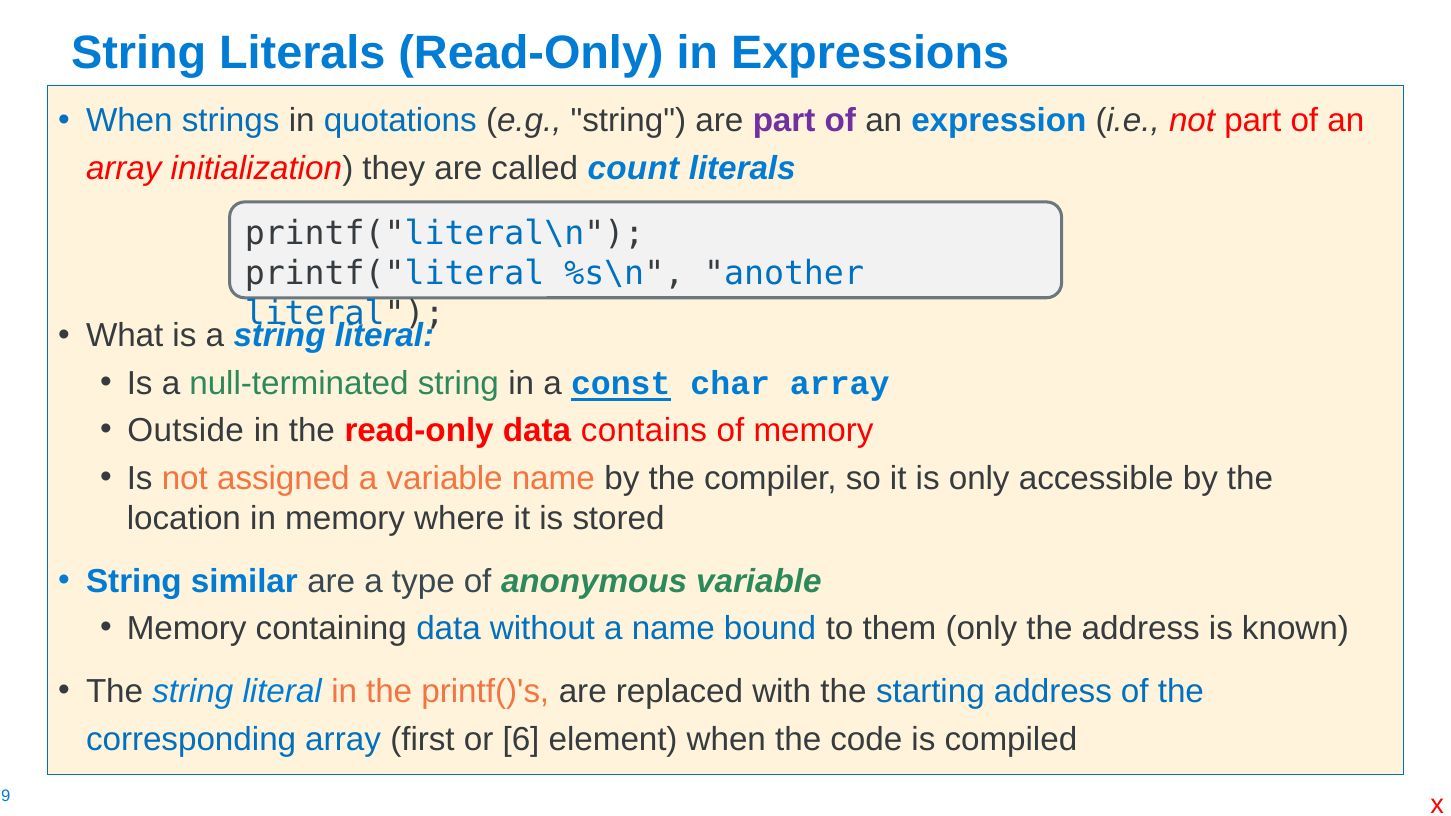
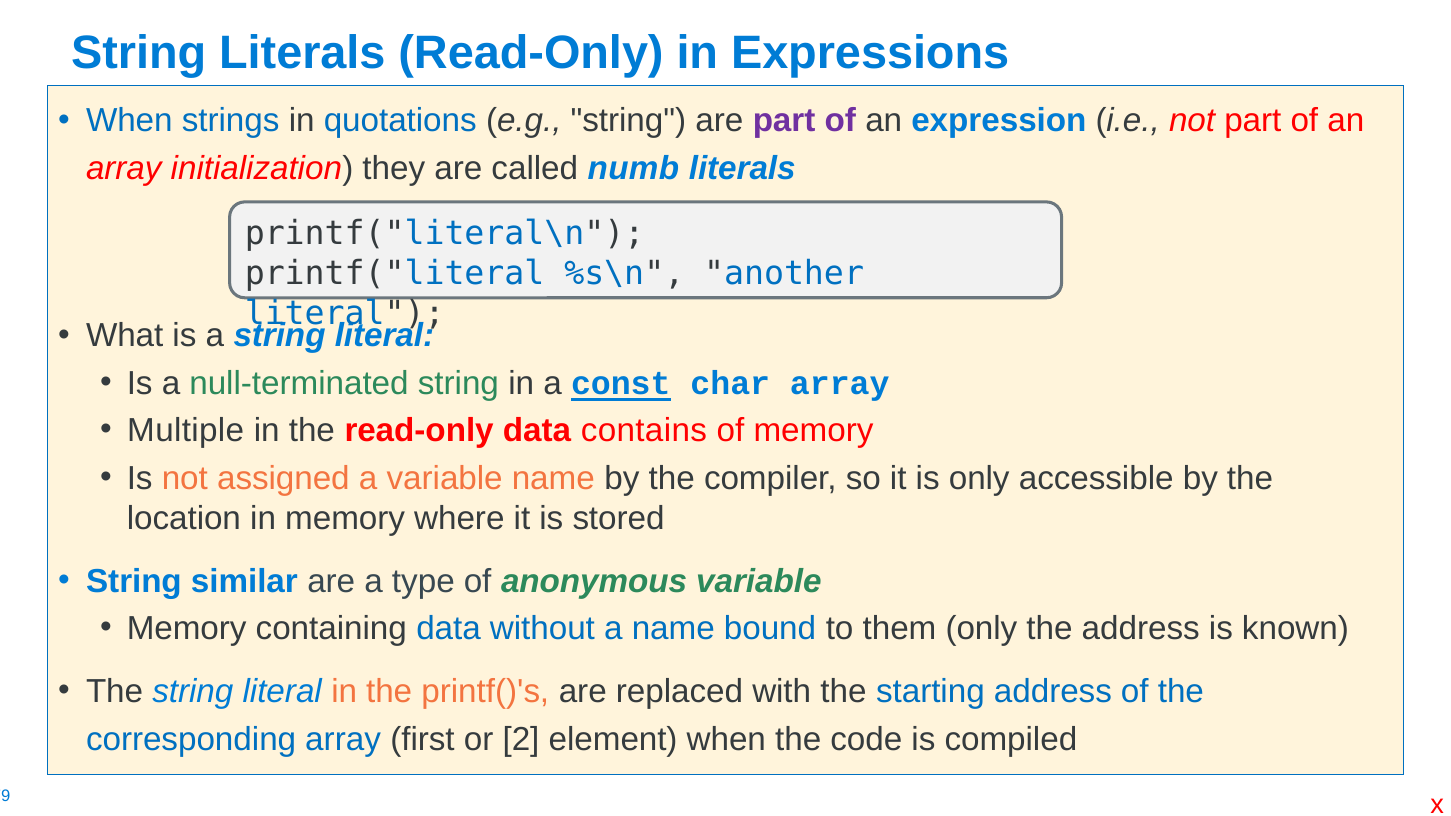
count: count -> numb (633, 169)
Outside: Outside -> Multiple (186, 431)
6: 6 -> 2 (521, 739)
